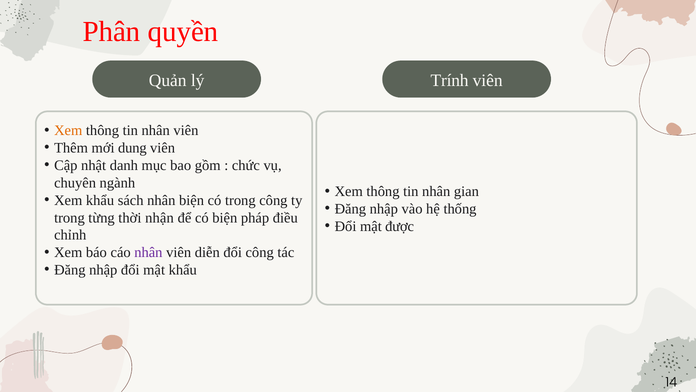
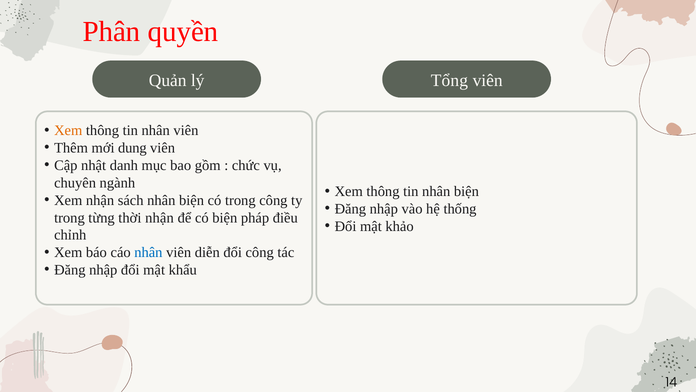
Trính: Trính -> Tổng (449, 80)
tin nhân gian: gian -> biện (466, 191)
Xem khẩu: khẩu -> nhận (100, 200)
được: được -> khảo (400, 226)
nhân colour: purple -> blue (148, 252)
